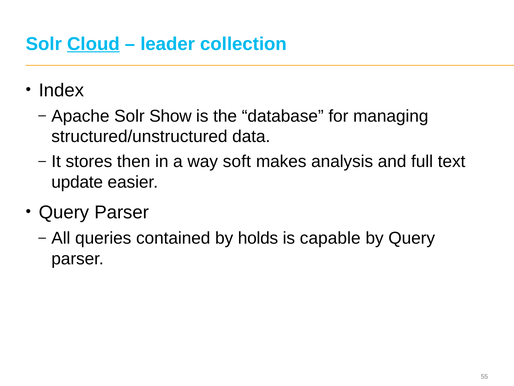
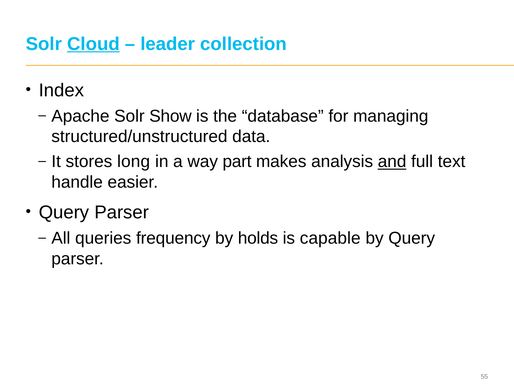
then: then -> long (134, 161)
soft: soft -> part (237, 161)
and underline: none -> present (392, 161)
update: update -> handle (77, 182)
contained: contained -> frequency (173, 238)
